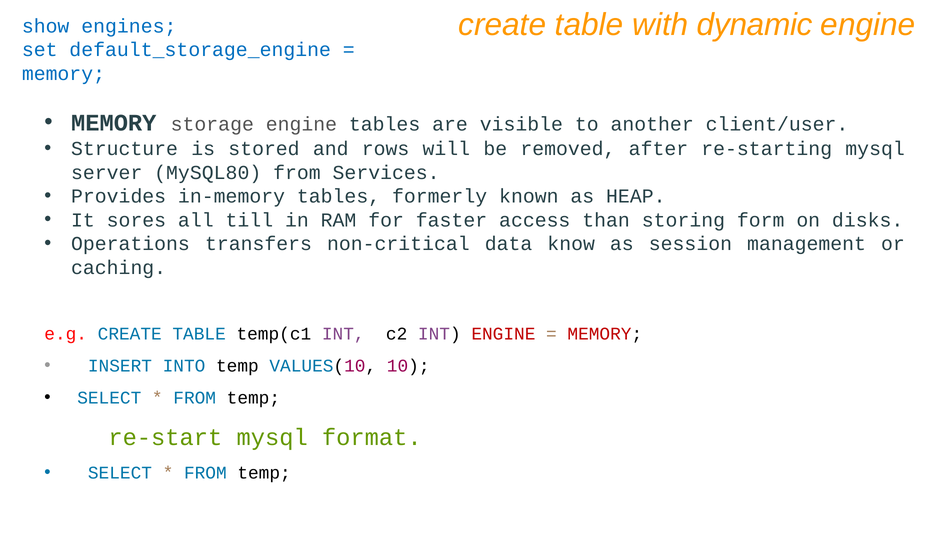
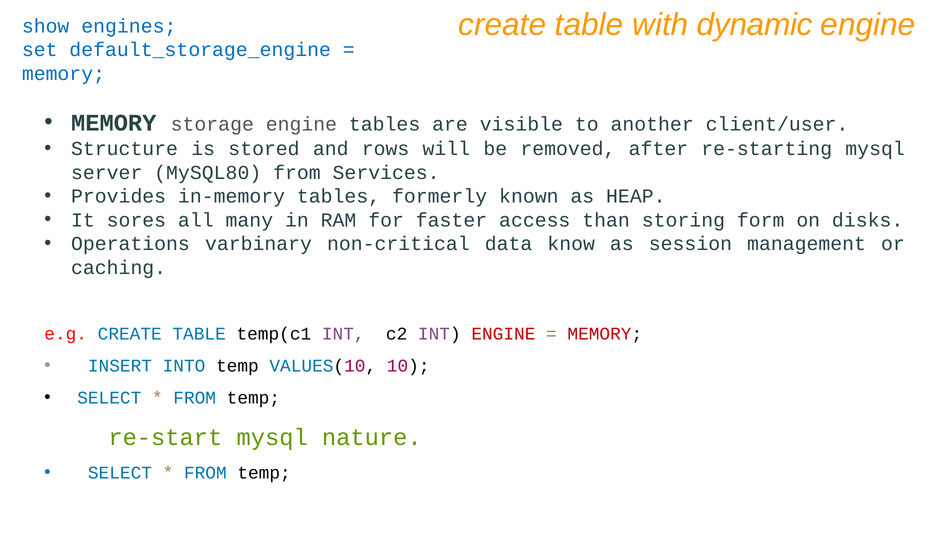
till: till -> many (249, 220)
transfers: transfers -> varbinary (258, 244)
format: format -> nature (372, 437)
